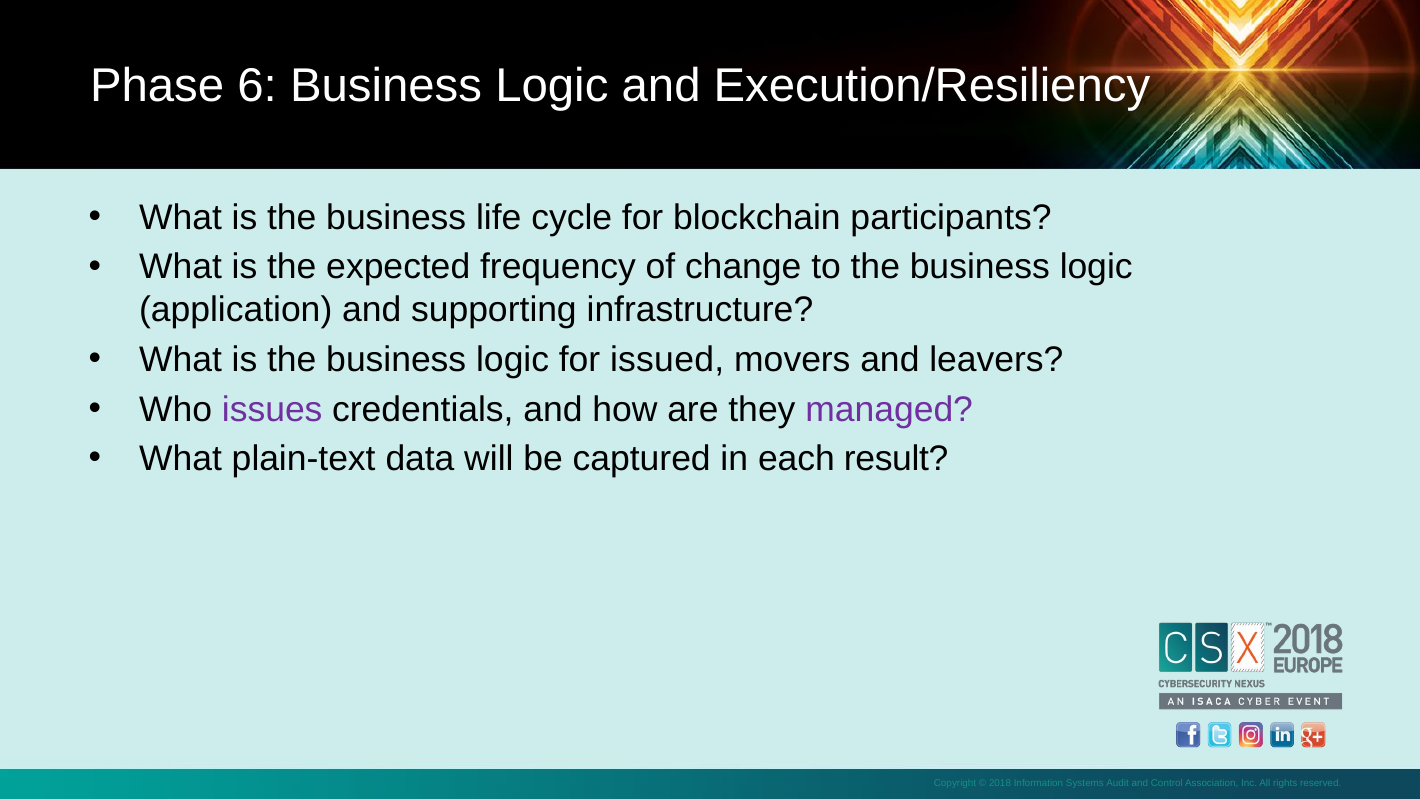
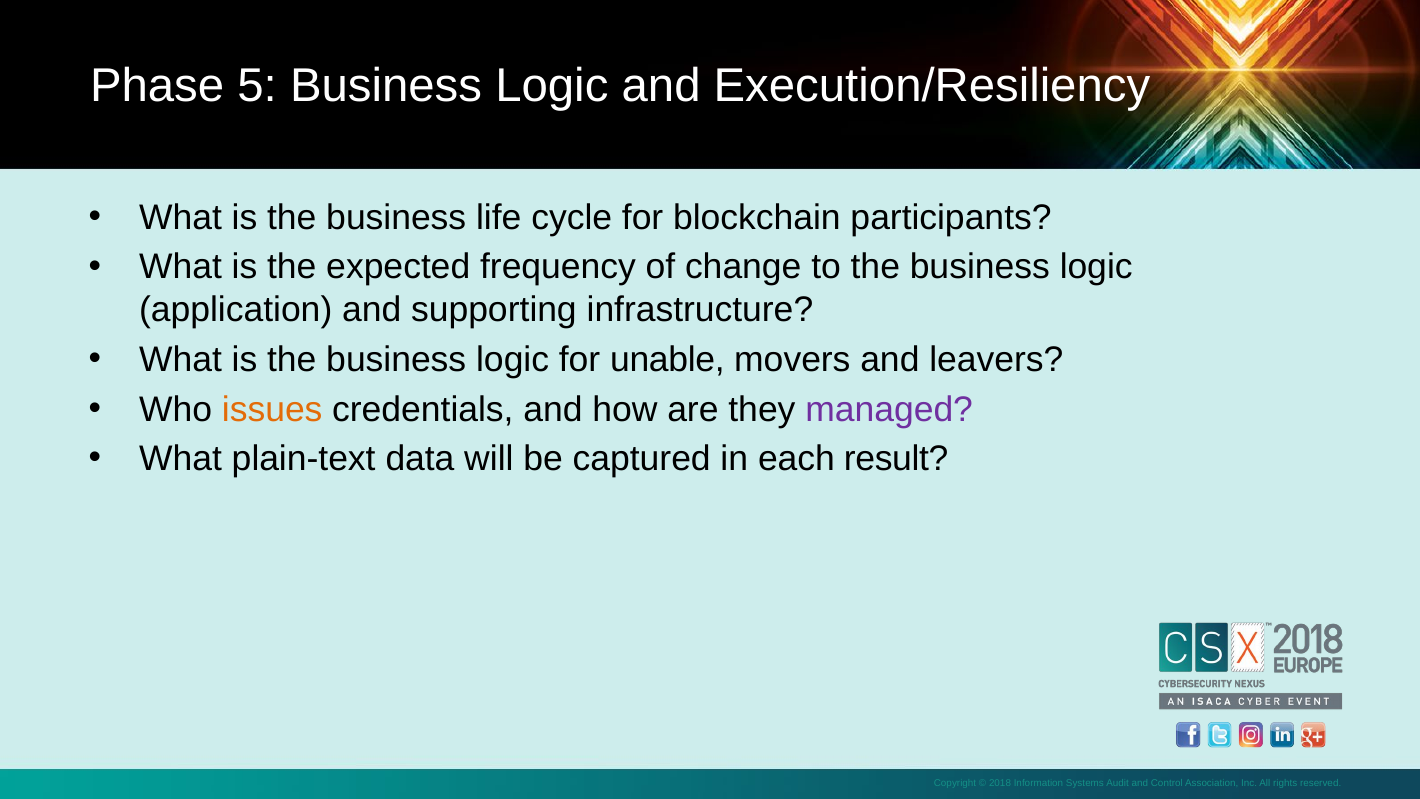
6: 6 -> 5 (257, 86)
issued: issued -> unable (667, 359)
issues colour: purple -> orange (272, 409)
